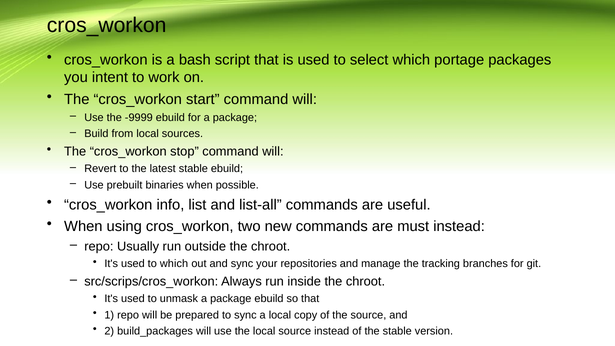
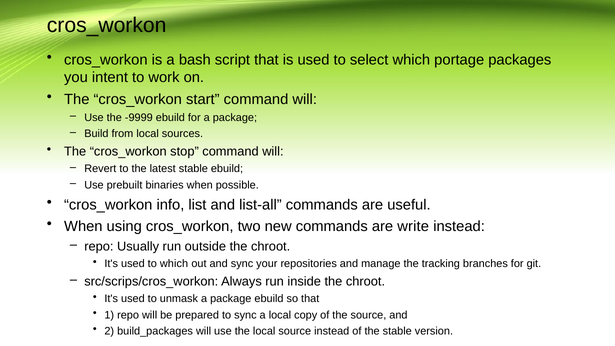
must: must -> write (413, 226)
